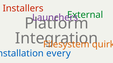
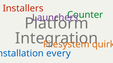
External: External -> Counter (85, 15)
